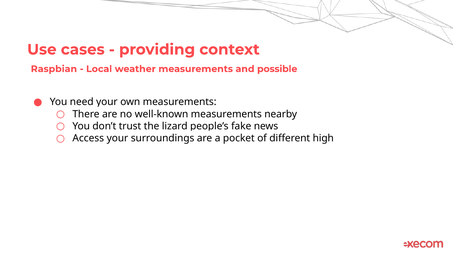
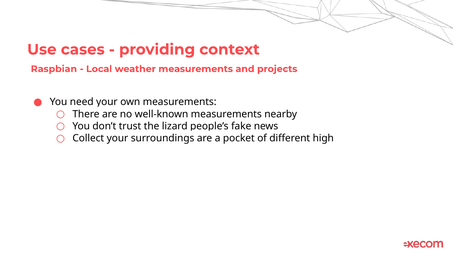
possible: possible -> projects (277, 69)
Access: Access -> Collect (88, 138)
